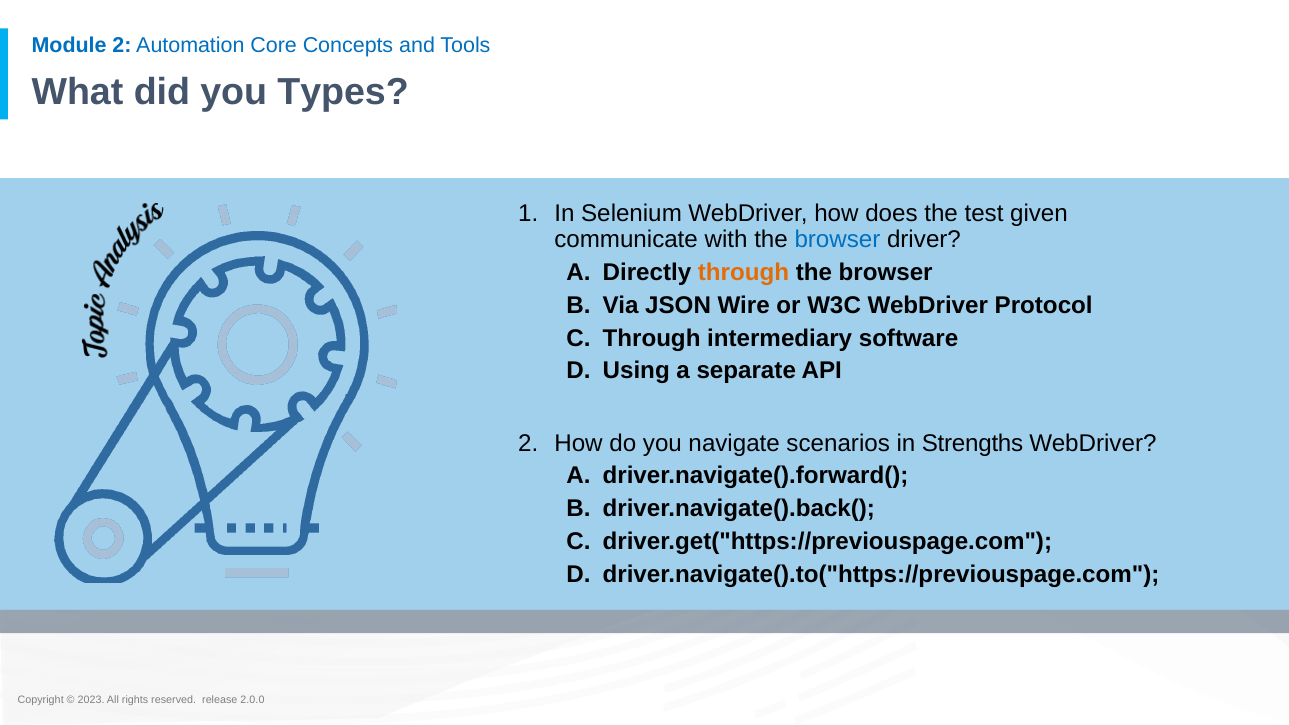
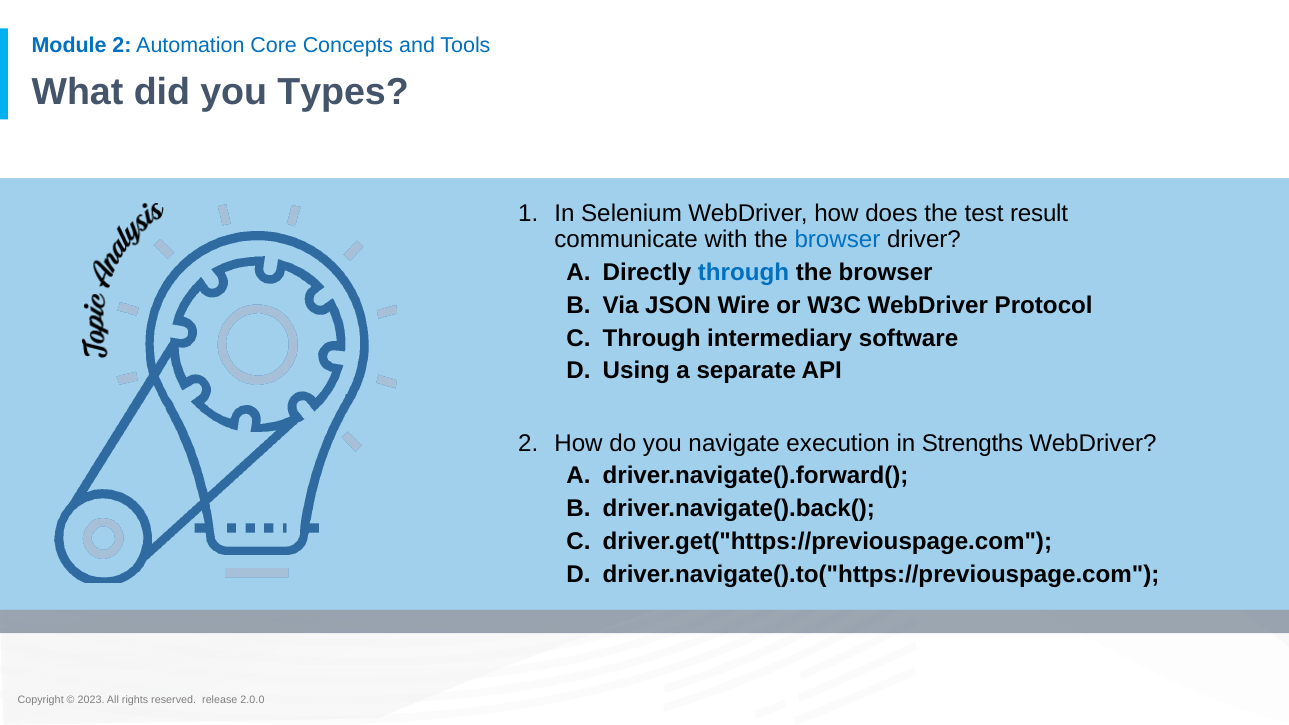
given: given -> result (1039, 214)
through colour: orange -> blue (743, 272)
scenarios: scenarios -> execution (838, 443)
